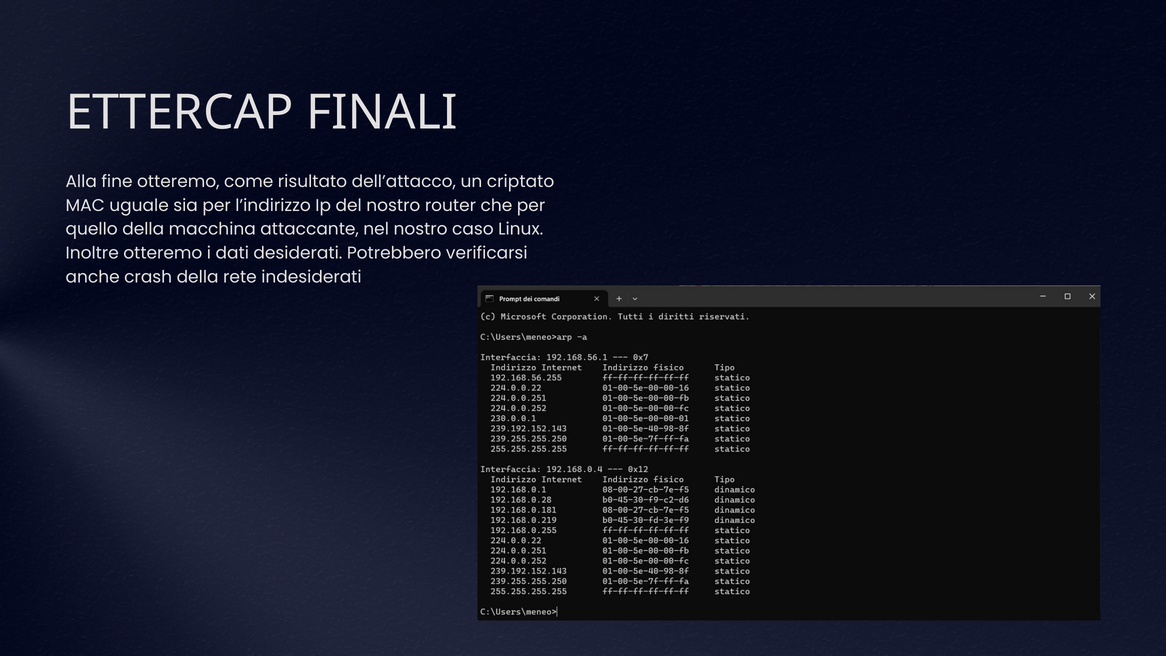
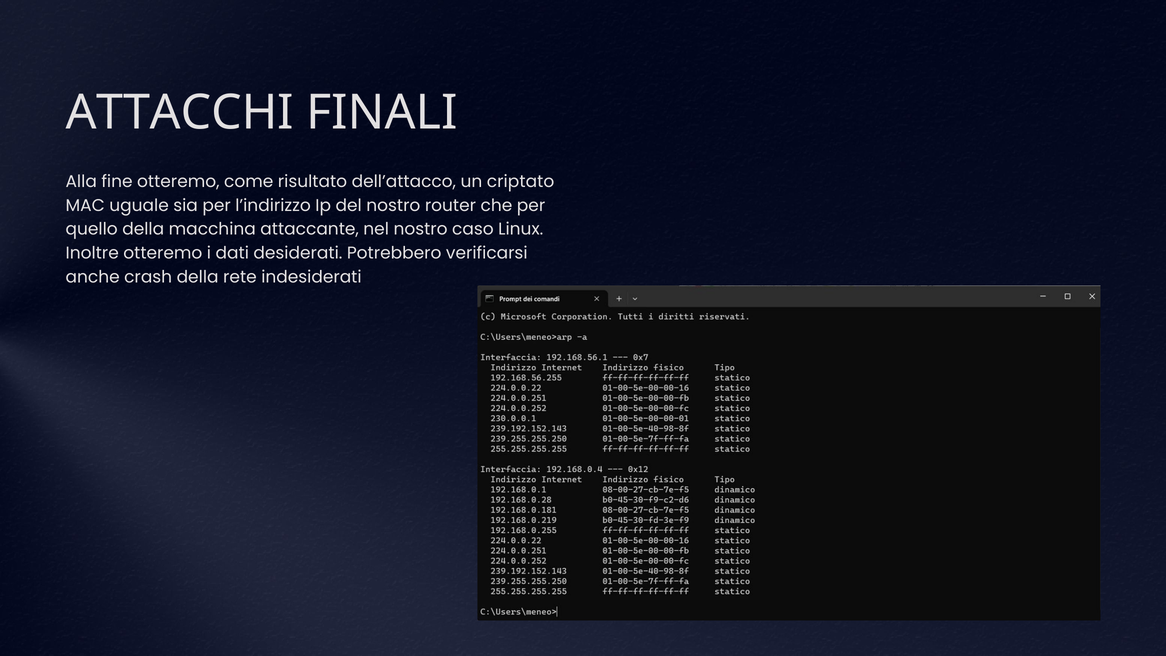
ETTERCAP: ETTERCAP -> ATTACCHI (180, 113)
